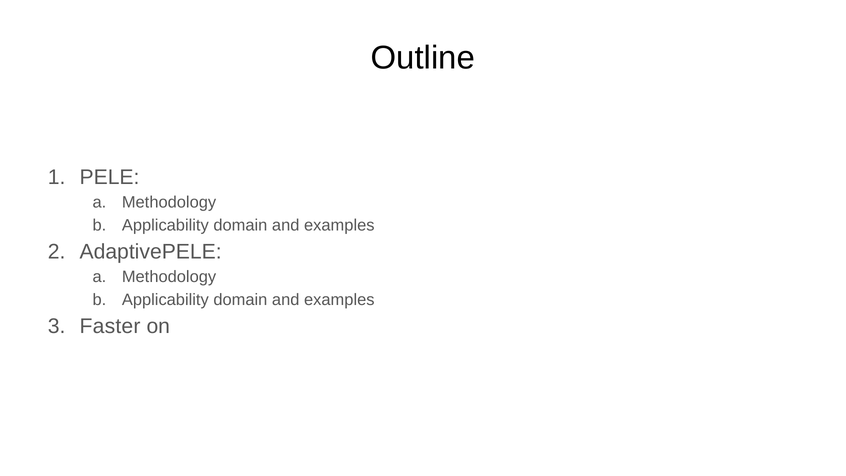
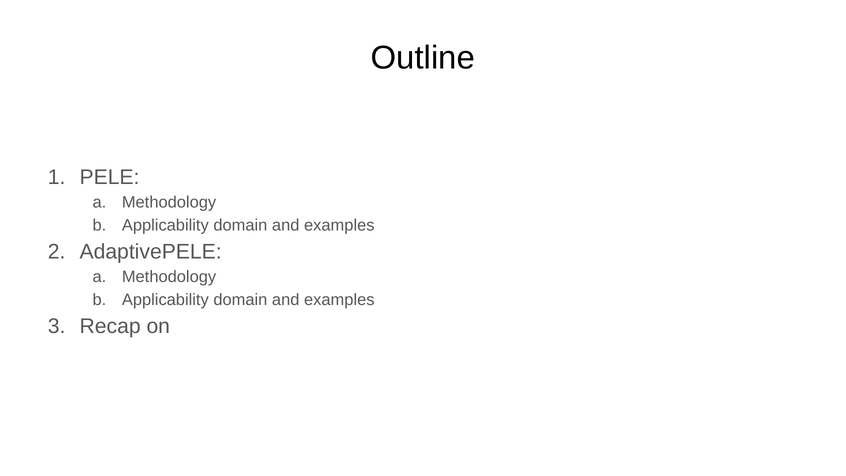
Faster: Faster -> Recap (110, 326)
